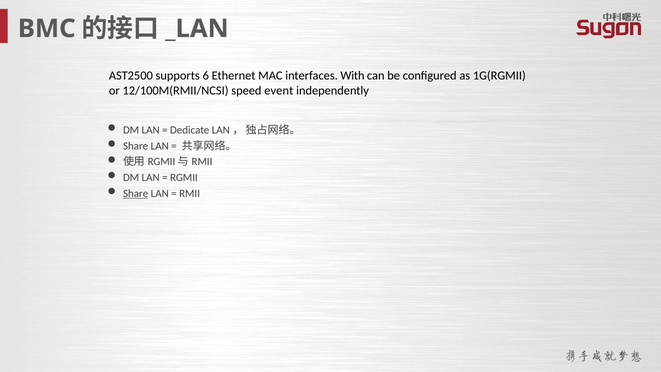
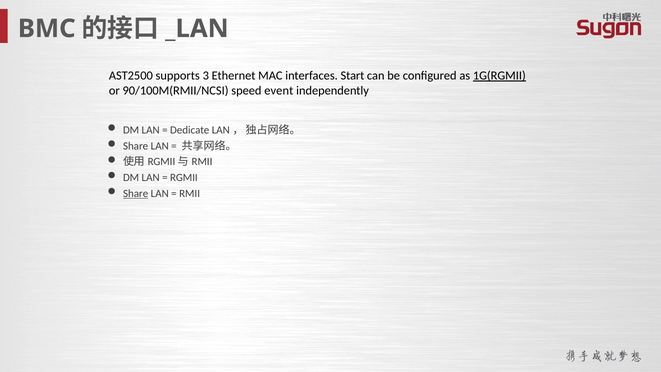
6: 6 -> 3 (206, 76)
With: With -> Start (352, 76)
1G(RGMII underline: none -> present (499, 76)
12/100M(RMII/NCSI: 12/100M(RMII/NCSI -> 90/100M(RMII/NCSI (176, 90)
